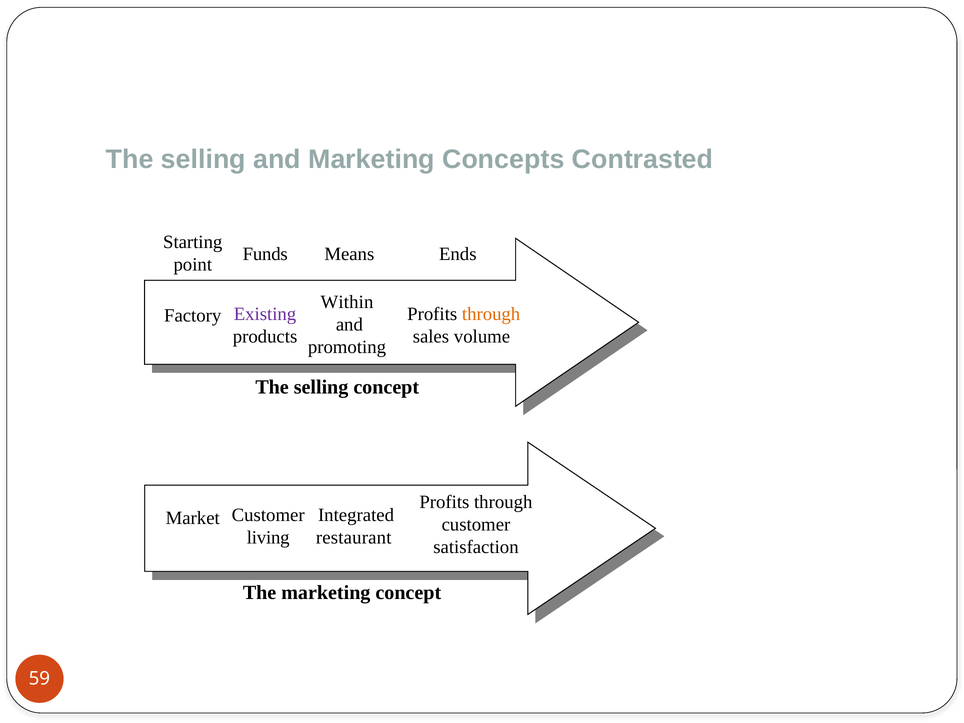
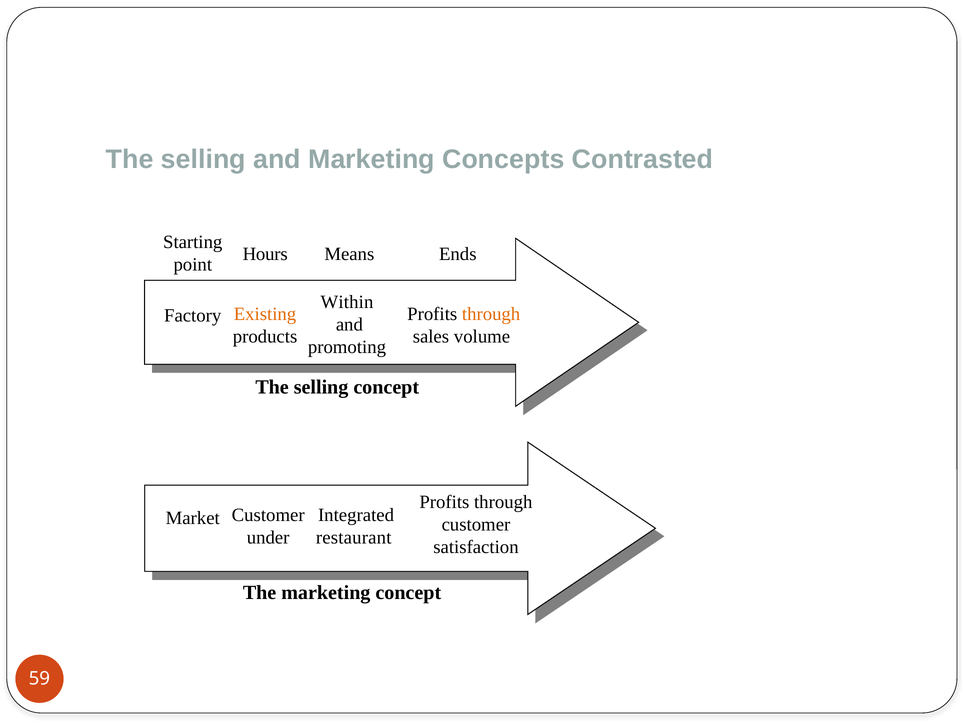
Funds: Funds -> Hours (265, 254)
Existing colour: purple -> orange (265, 314)
living: living -> under (268, 537)
